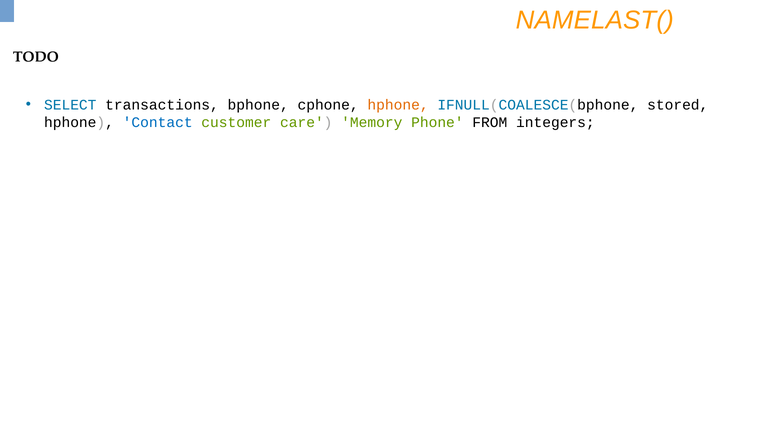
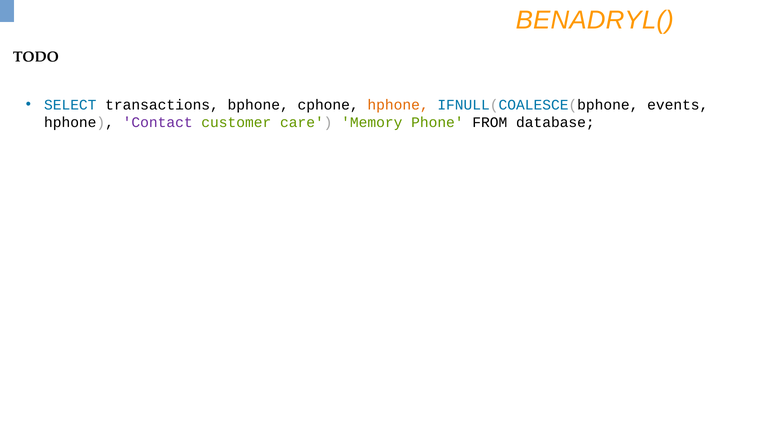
NAMELAST(: NAMELAST( -> BENADRYL( (595, 20)
stored: stored -> events (678, 105)
Contact colour: blue -> purple (158, 122)
integers: integers -> database (555, 122)
